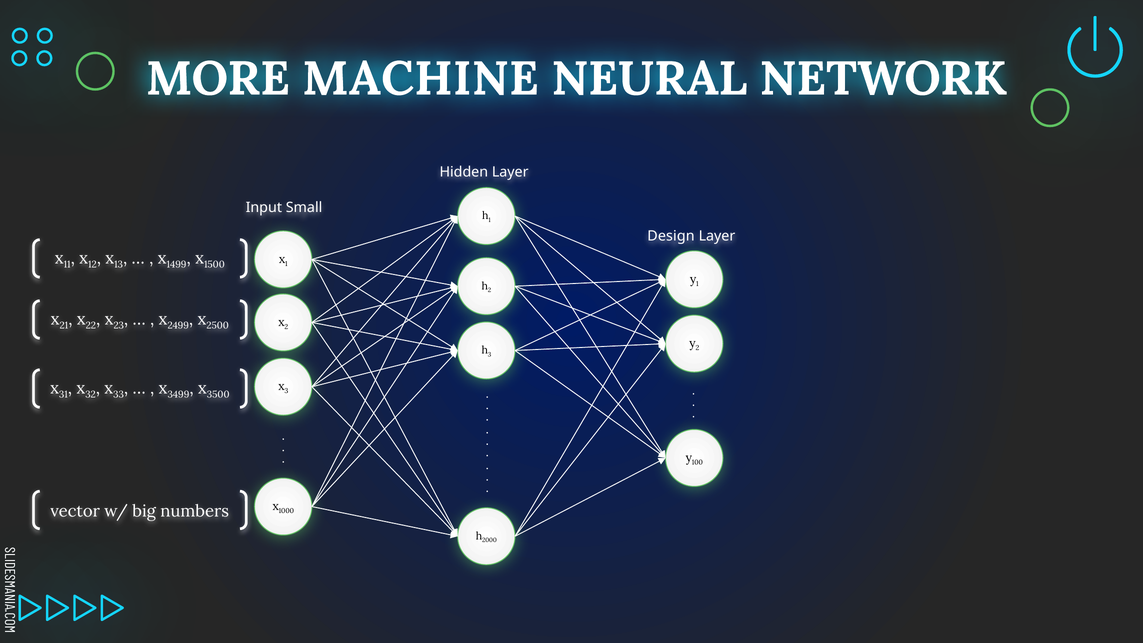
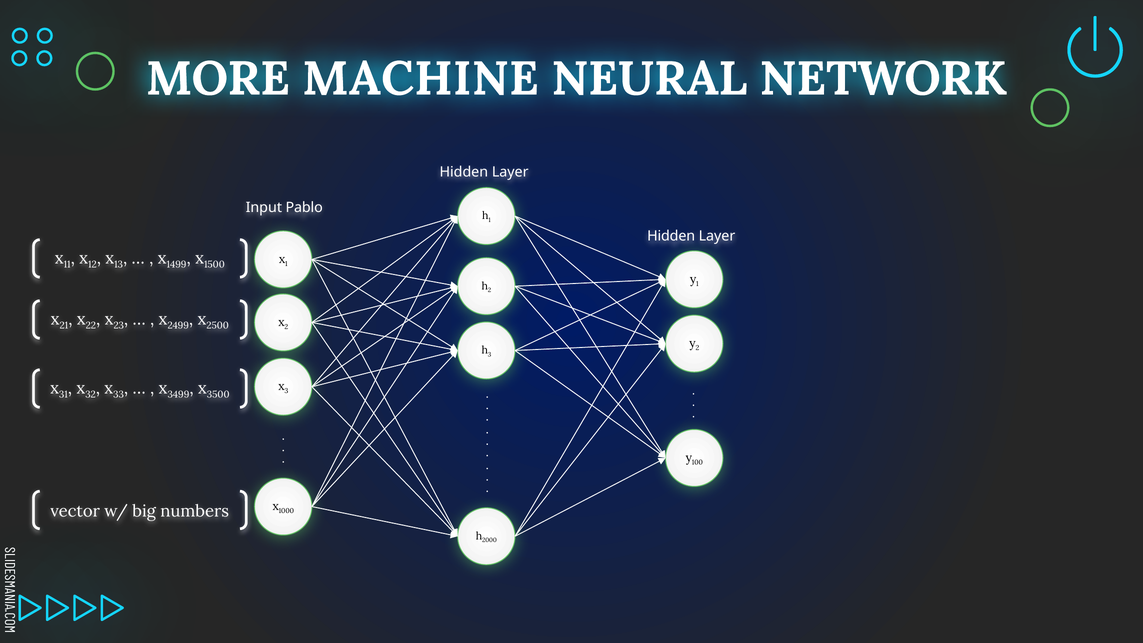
Small: Small -> Pablo (304, 208)
Design: Design -> Hidden (671, 236)
